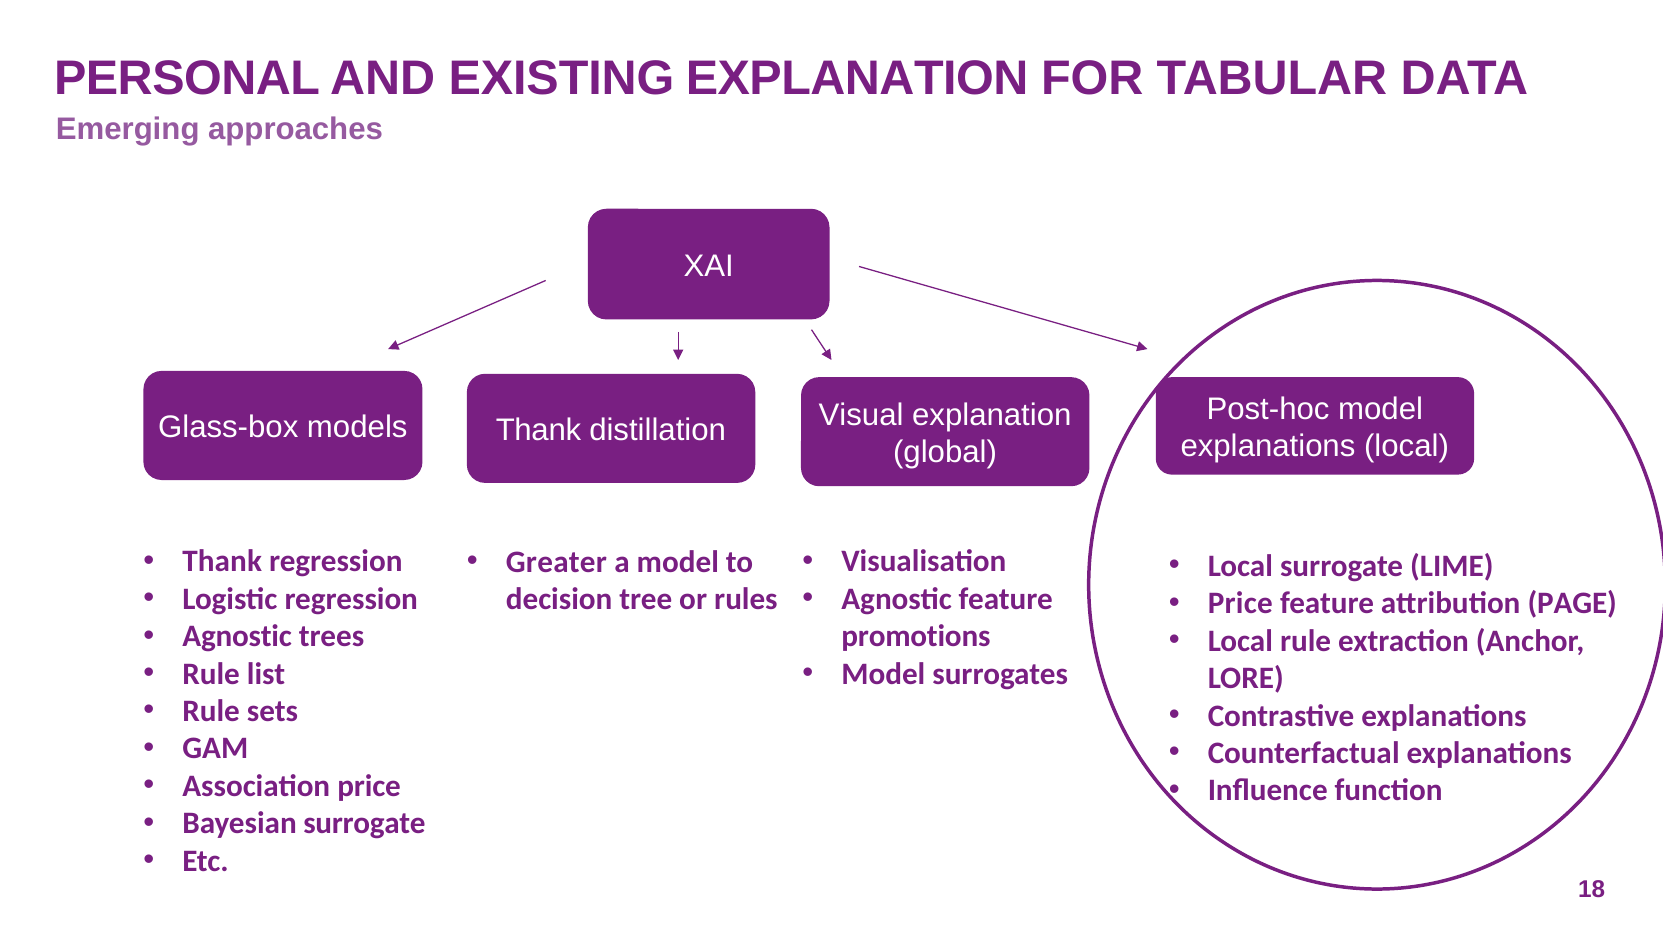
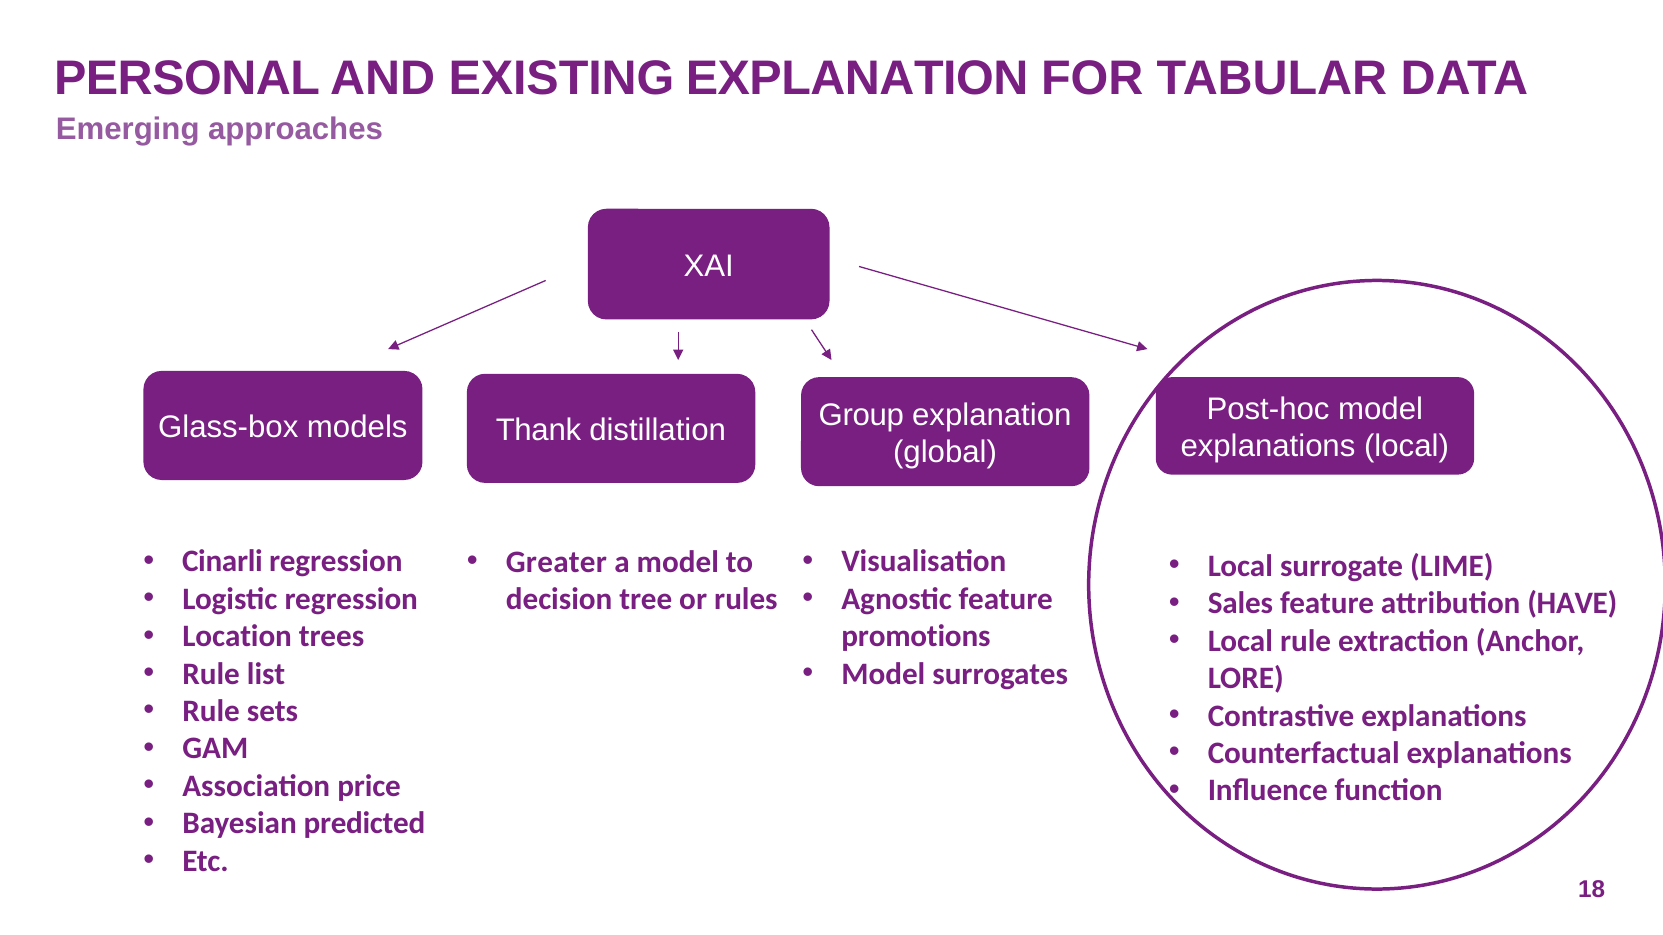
Visual: Visual -> Group (861, 415)
Thank: Thank -> Cinarli (222, 562)
Price: Price -> Sales (1240, 604)
PAGE: PAGE -> HAVE (1572, 604)
Agnostic: Agnostic -> Location (237, 637)
Bayesian surrogate: surrogate -> predicted (364, 824)
